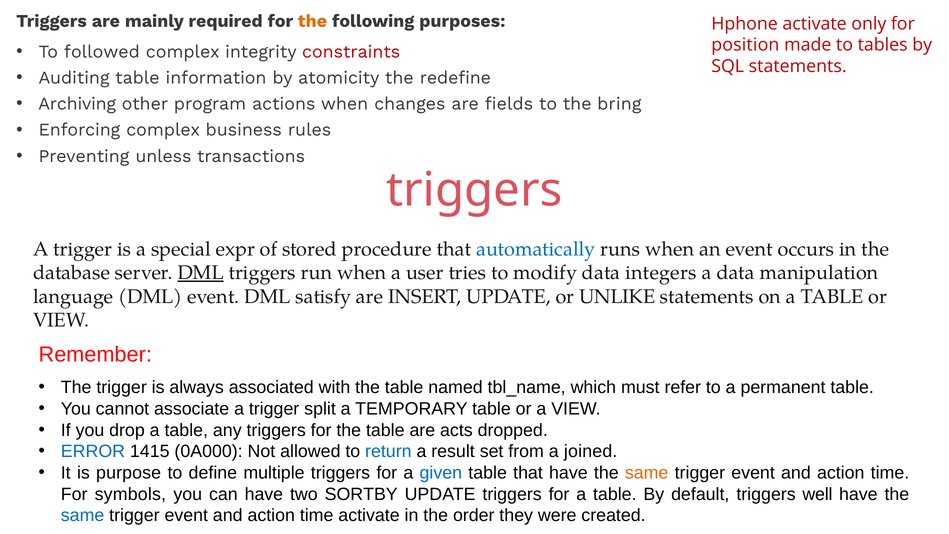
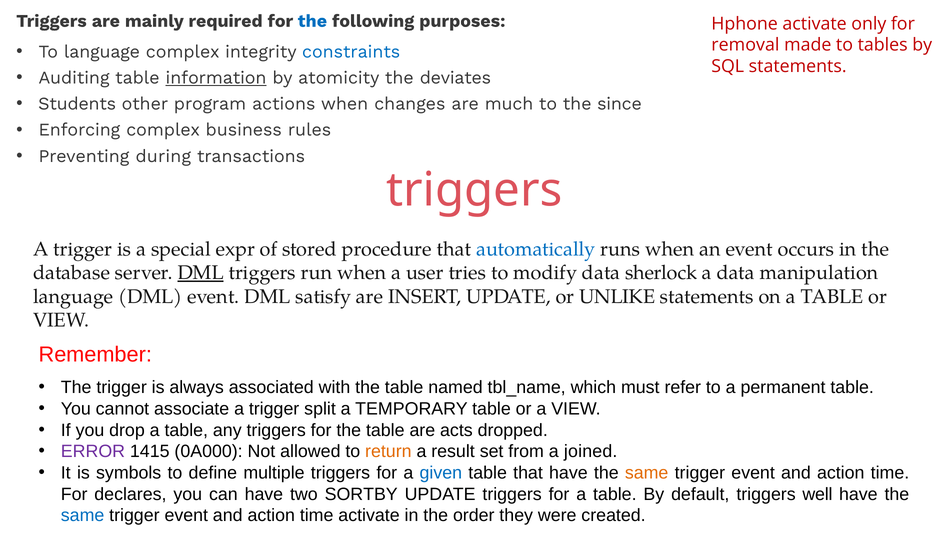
the colour: orange -> blue (312, 21)
position: position -> removal (745, 45)
To followed: followed -> language (102, 52)
constraints colour: red -> blue (351, 52)
information underline: none -> present (216, 78)
redefine: redefine -> deviates (455, 78)
Archiving: Archiving -> Students (77, 104)
fields: fields -> much (509, 104)
bring: bring -> since (619, 104)
unless: unless -> during (163, 156)
integers: integers -> sherlock (661, 273)
ERROR colour: blue -> purple (93, 451)
return colour: blue -> orange (388, 451)
purpose: purpose -> symbols (129, 473)
symbols: symbols -> declares (130, 494)
